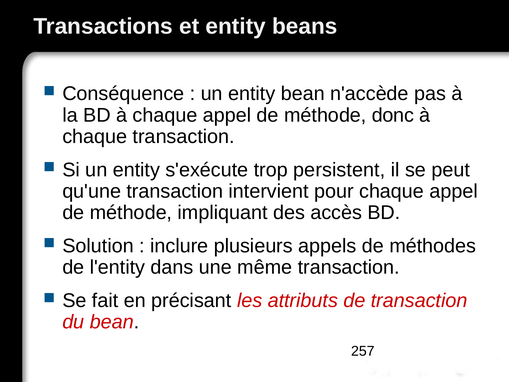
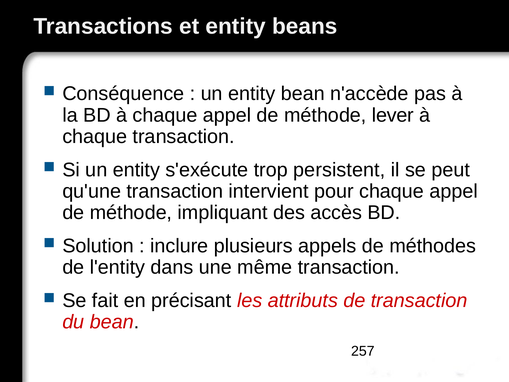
donc: donc -> lever (393, 115)
